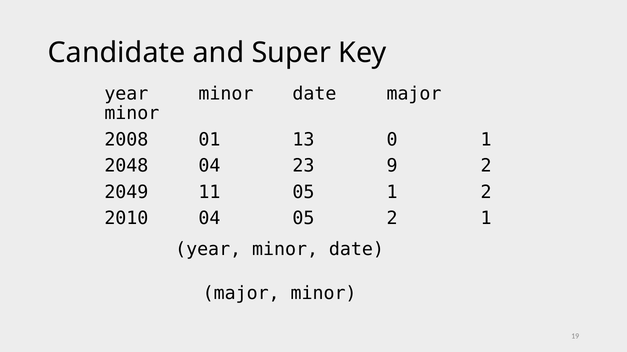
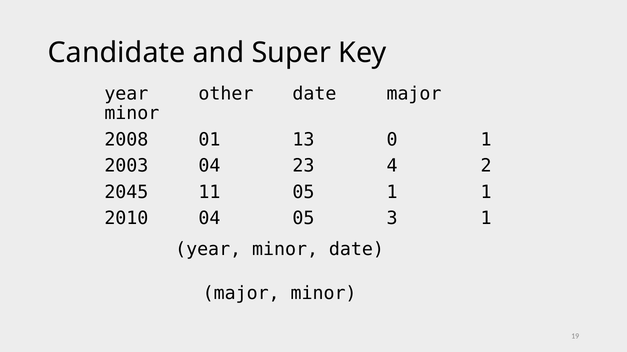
minor: minor -> other (226, 94)
2048: 2048 -> 2003 (126, 166)
9: 9 -> 4 (392, 166)
2049: 2049 -> 2045 (126, 193)
1 2: 2 -> 1 (486, 193)
05 2: 2 -> 3 (392, 219)
